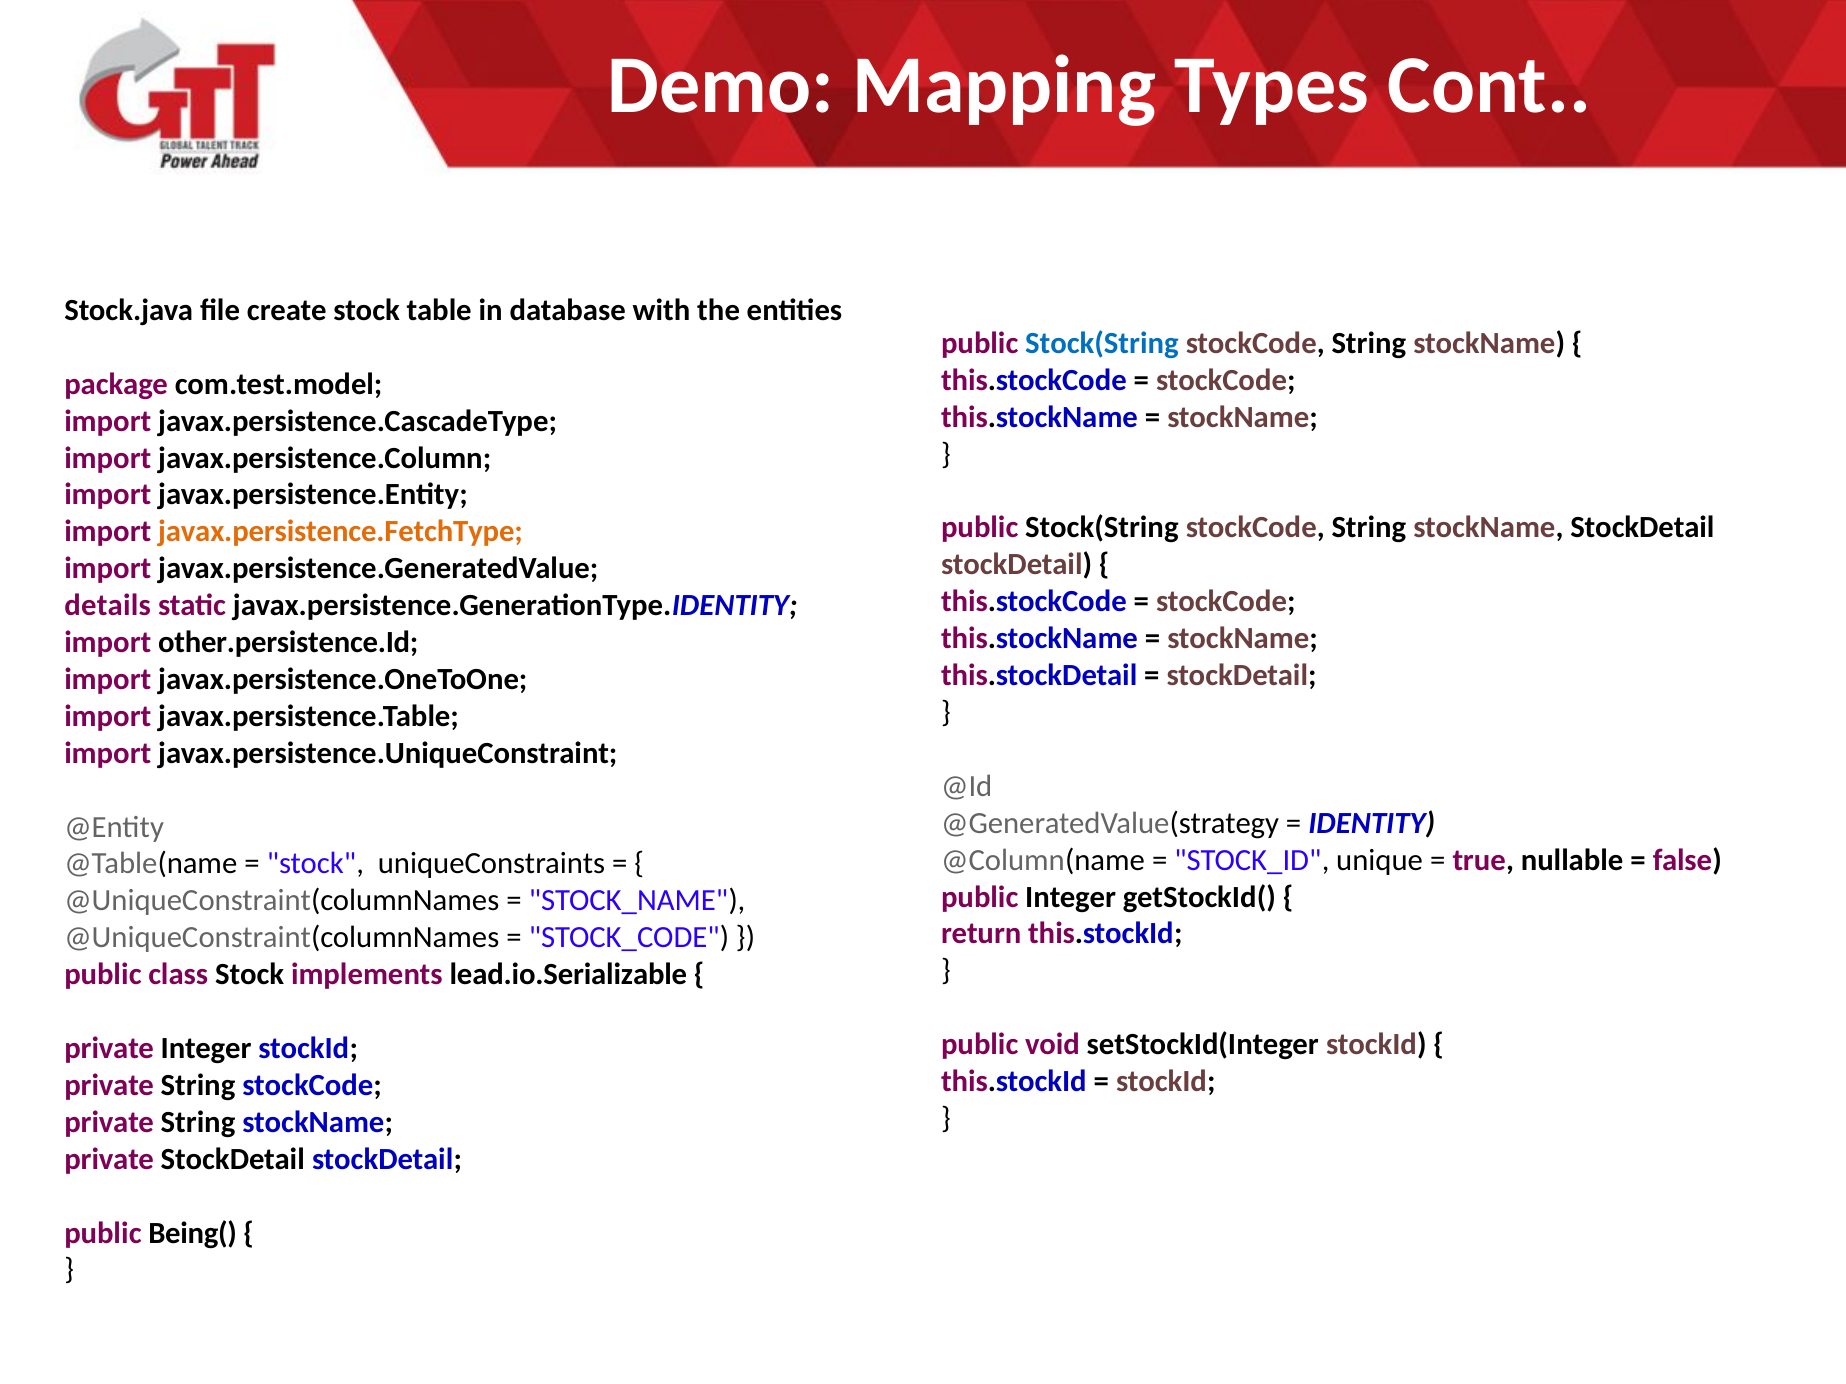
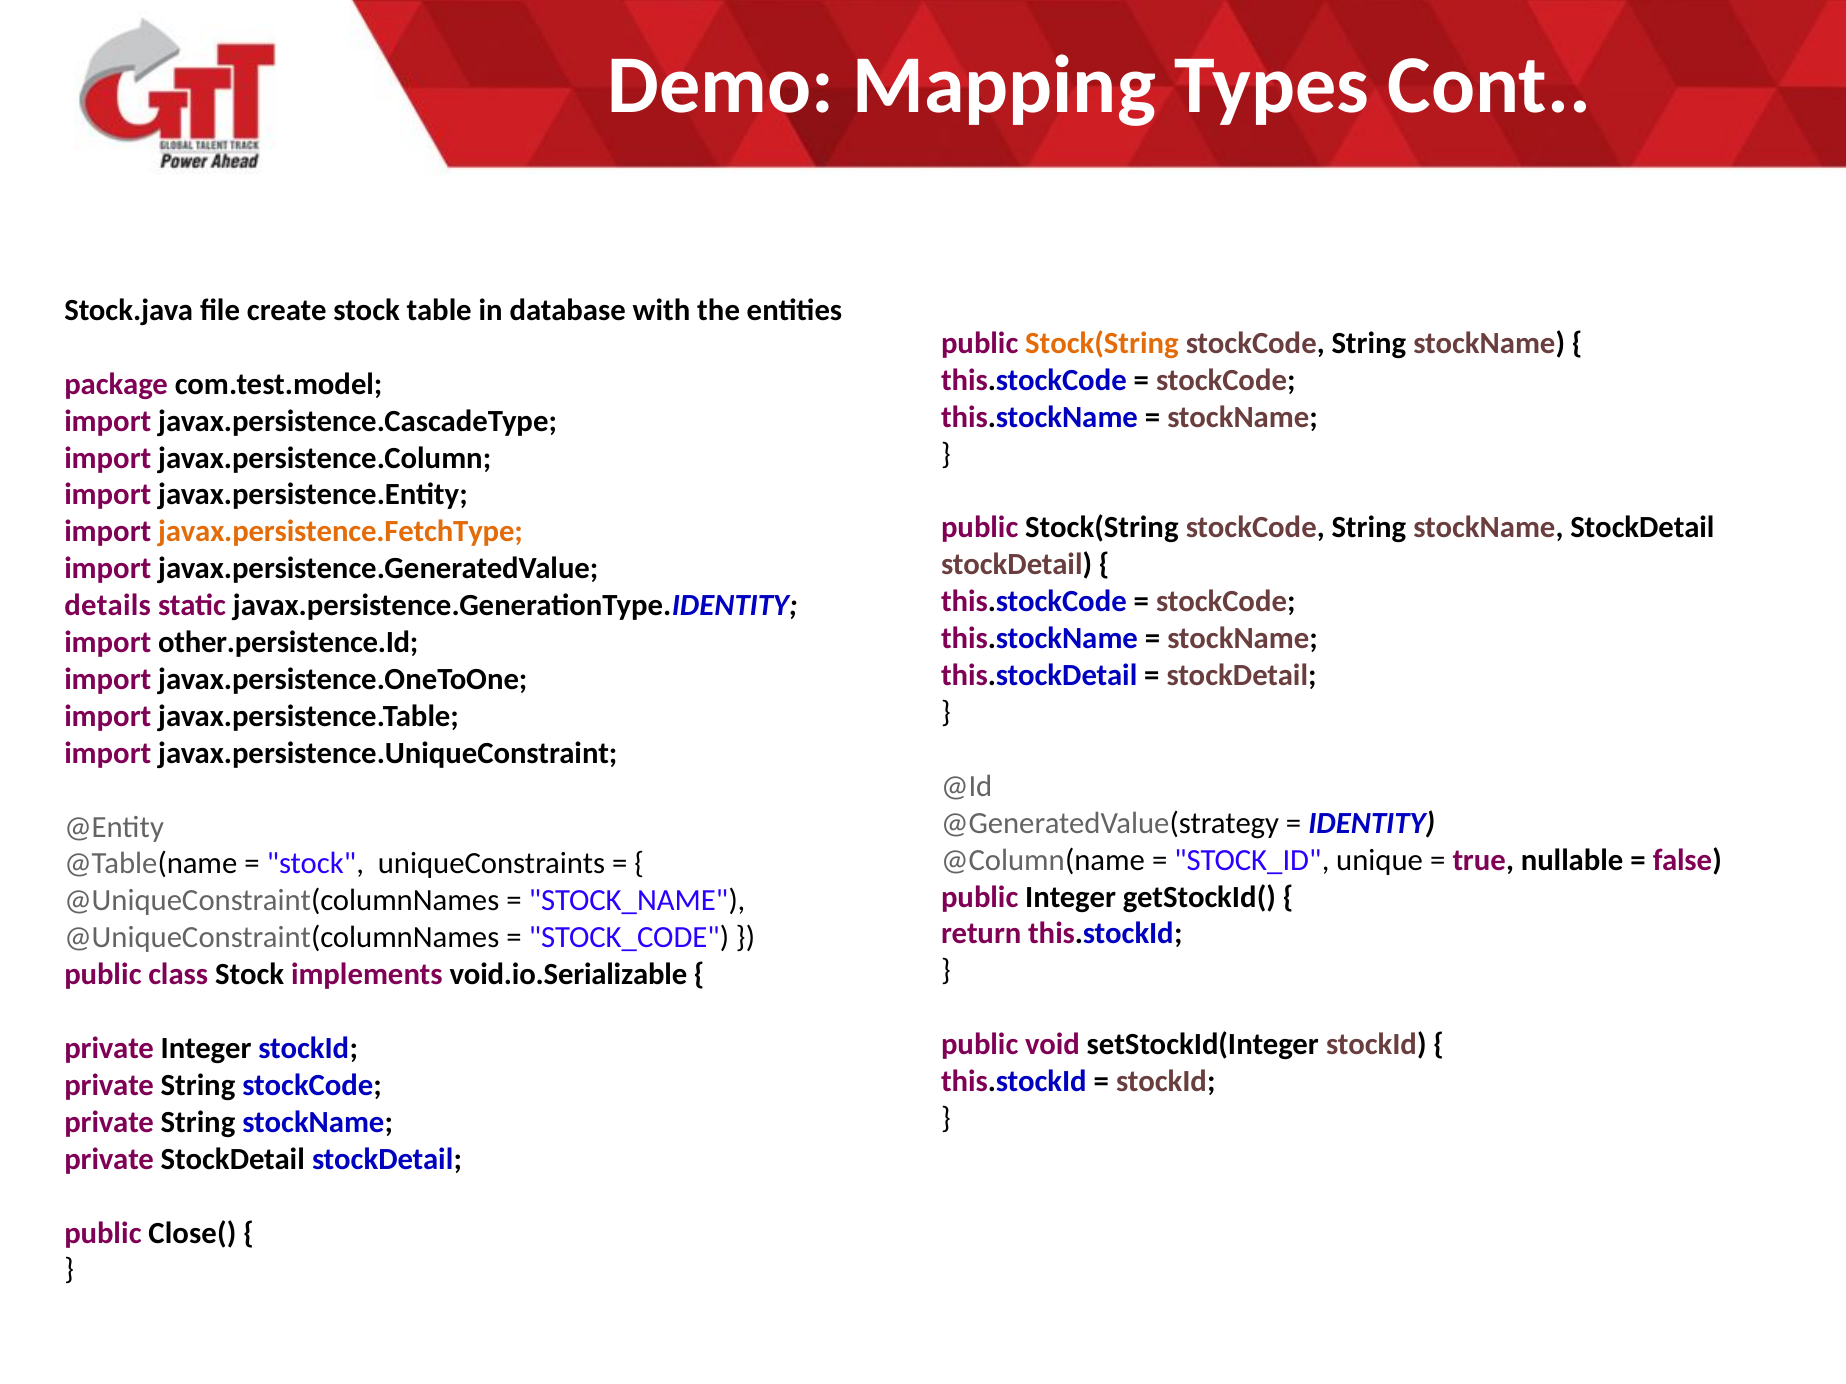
Stock(String colour: blue -> orange (1102, 343)
lead.io.Serializable: lead.io.Serializable -> void.io.Serializable (568, 975)
Being(: Being( -> Close( (192, 1233)
